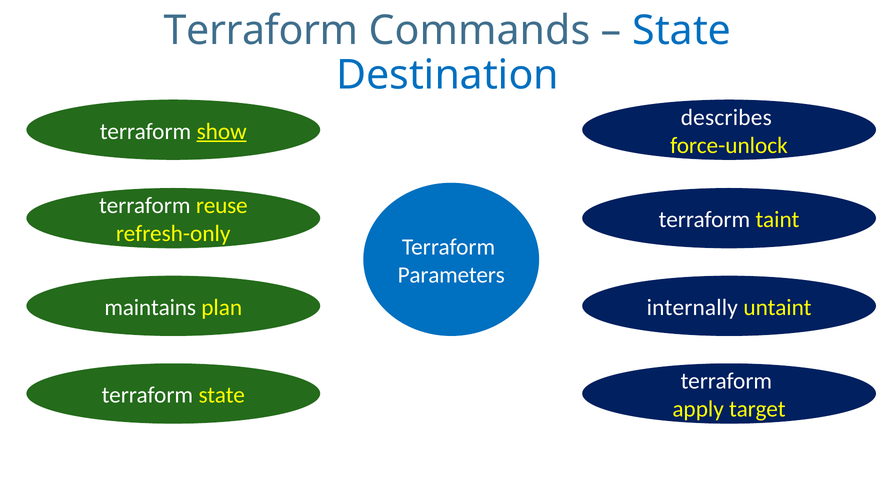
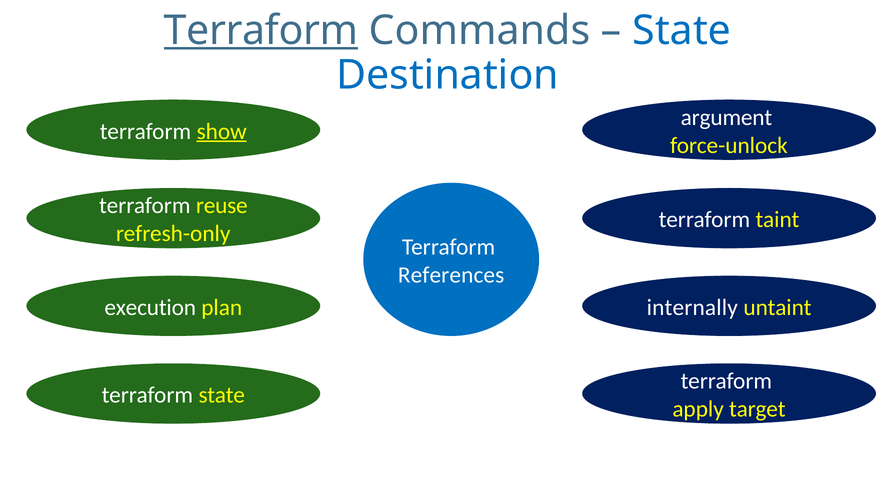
Terraform underline: none -> present (261, 31)
describes: describes -> argument (726, 117)
Parameters: Parameters -> References (451, 275)
maintains: maintains -> execution (150, 307)
